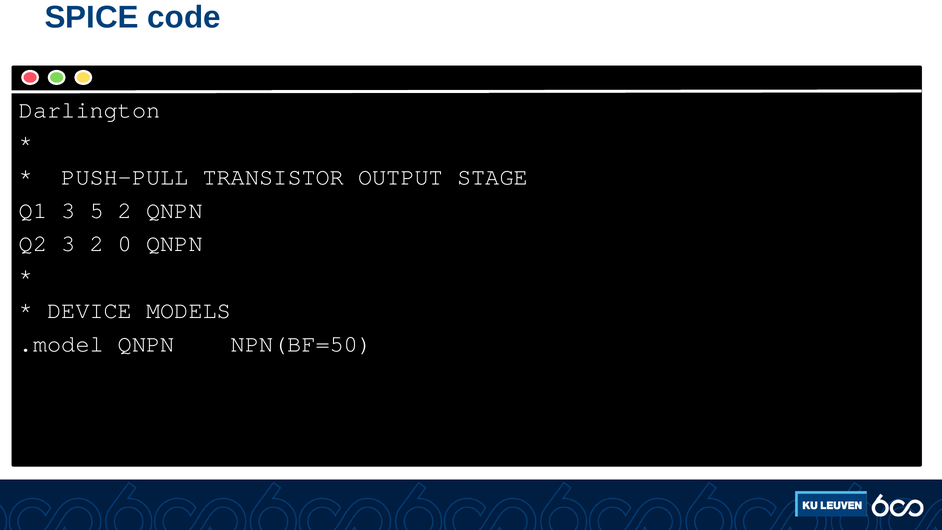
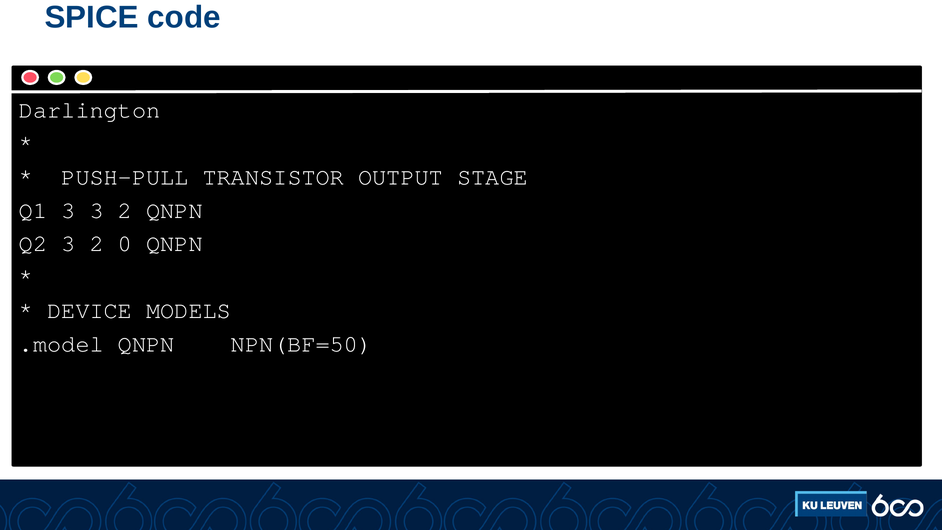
3 5: 5 -> 3 (97, 210)
